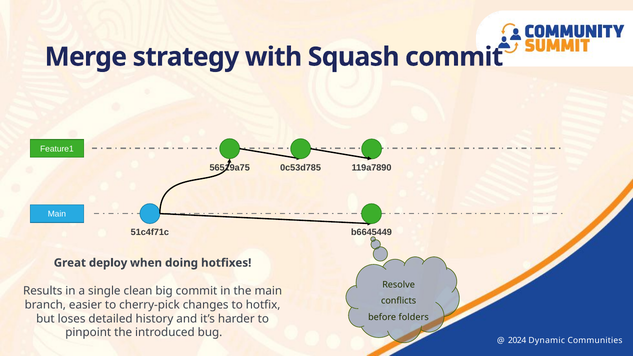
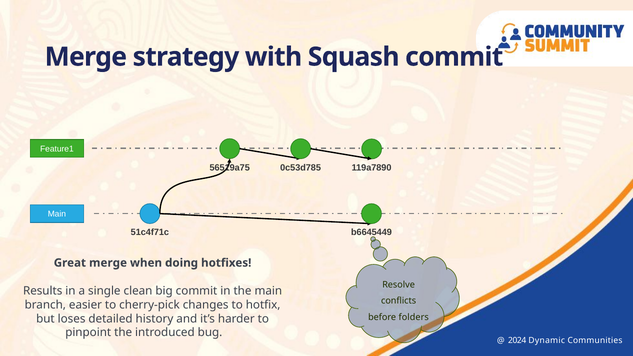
Great deploy: deploy -> merge (108, 263)
